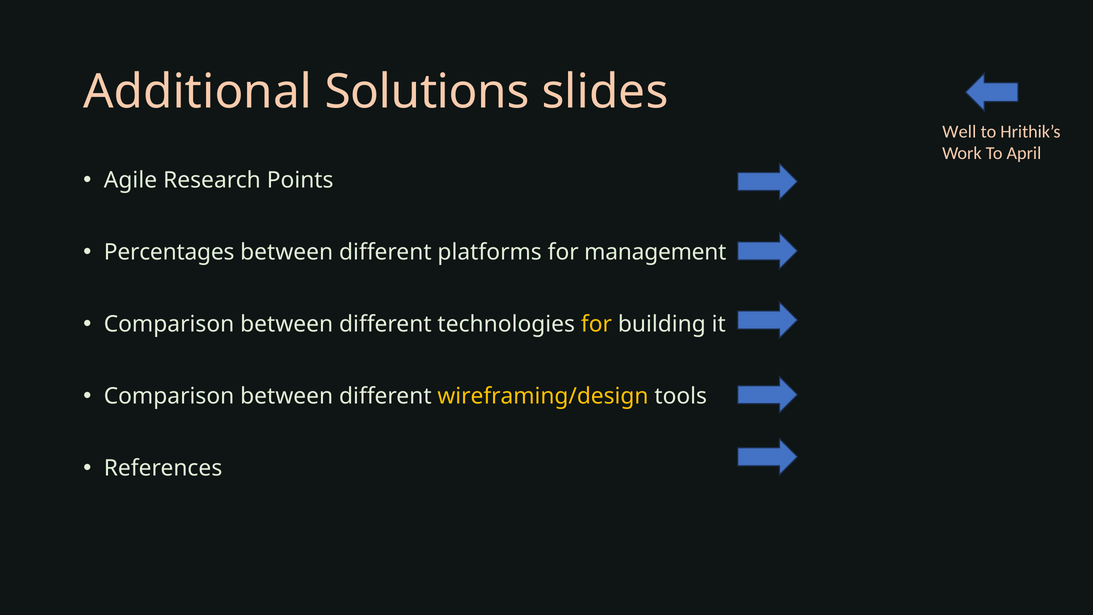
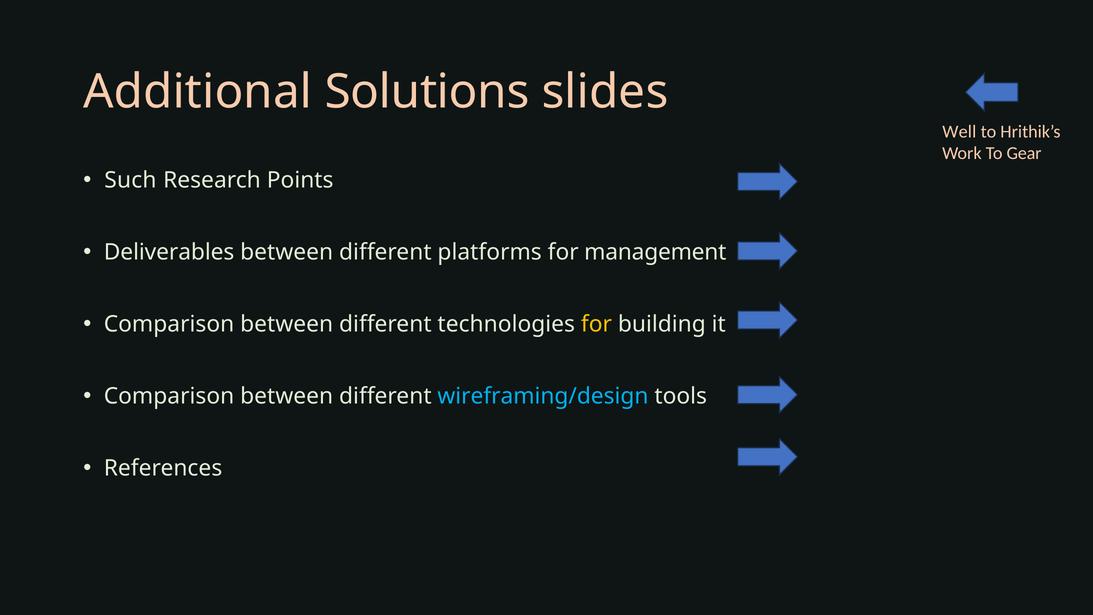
April: April -> Gear (1024, 153)
Agile: Agile -> Such (130, 180)
Percentages: Percentages -> Deliverables (169, 252)
wireframing/design colour: yellow -> light blue (543, 396)
